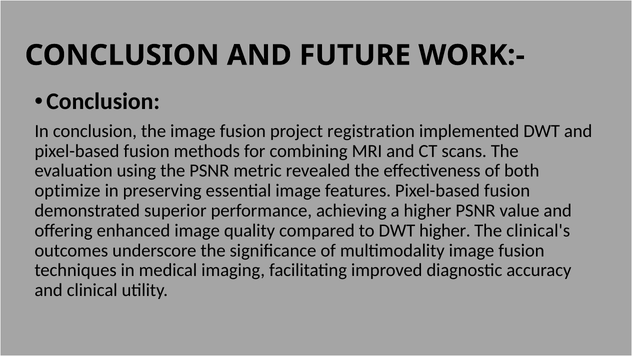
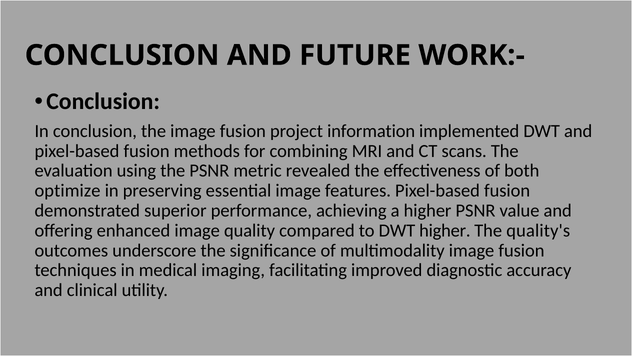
registration: registration -> information (371, 131)
clinical's: clinical's -> quality's (538, 230)
